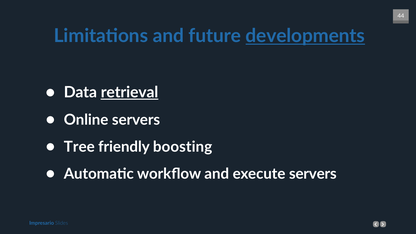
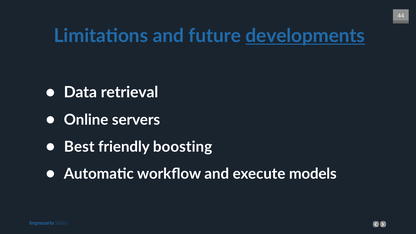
retrieval underline: present -> none (130, 92)
Tree: Tree -> Best (79, 147)
execute servers: servers -> models (313, 174)
